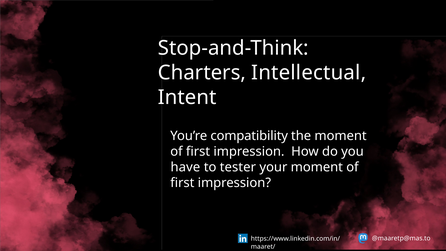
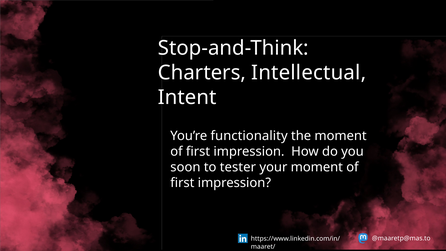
compatibility: compatibility -> functionality (249, 136)
have: have -> soon (185, 167)
